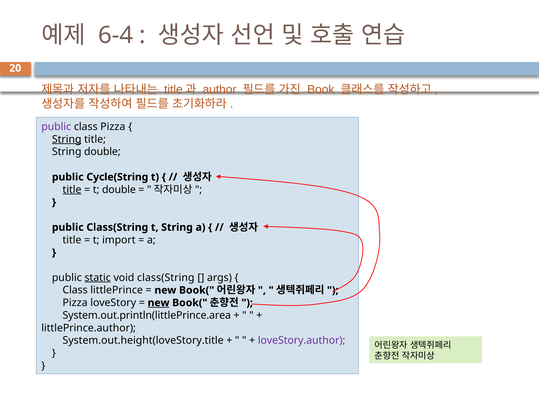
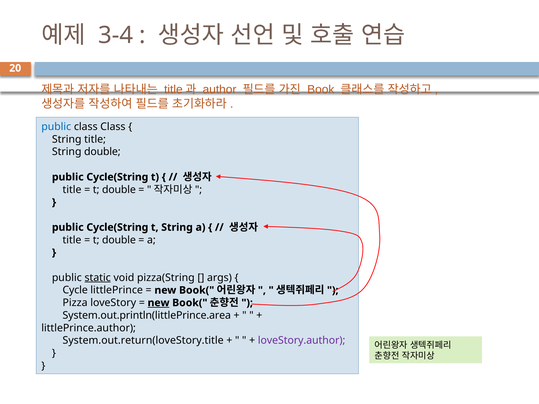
6-4: 6-4 -> 3-4 (116, 35)
public colour: purple -> blue (56, 127)
class Pizza: Pizza -> Class (113, 127)
String underline: present -> none (67, 139)
title underline: present -> none (72, 190)
Class(String: Class(String -> Cycle(String (117, 227)
import: import -> double (119, 240)
void class(String: class(String -> pizza(String (166, 278)
Class: Class -> Cycle (75, 290)
System.out.height(loveStory.title: System.out.height(loveStory.title -> System.out.return(loveStory.title (143, 341)
